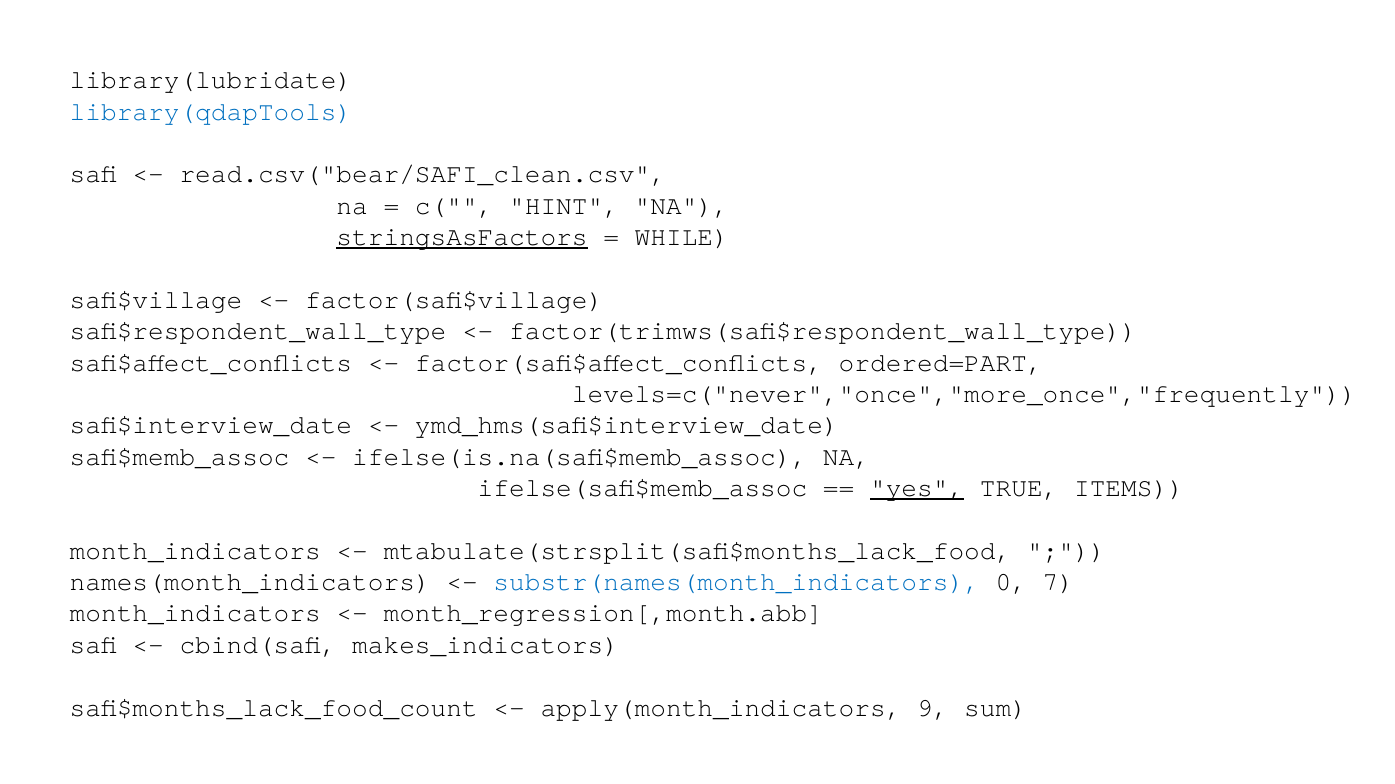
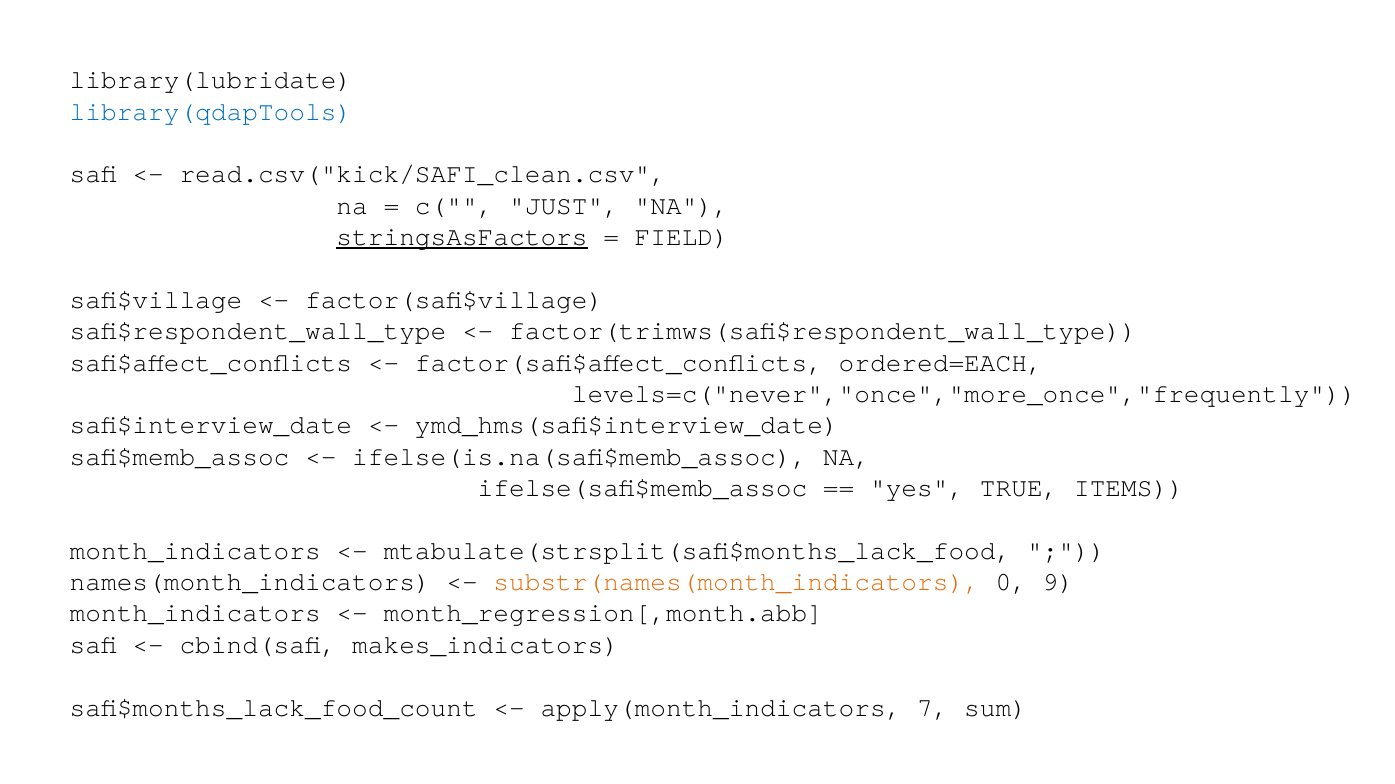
read.csv("bear/SAFI_clean.csv: read.csv("bear/SAFI_clean.csv -> read.csv("kick/SAFI_clean.csv (423, 174)
HINT: HINT -> JUST (564, 206)
WHILE: WHILE -> FIELD (682, 237)
ordered=PART: ordered=PART -> ordered=EACH (941, 363)
yes underline: present -> none (917, 488)
substr(names(month_indicators colour: blue -> orange (737, 583)
7: 7 -> 9 (1058, 583)
9: 9 -> 7 (933, 708)
